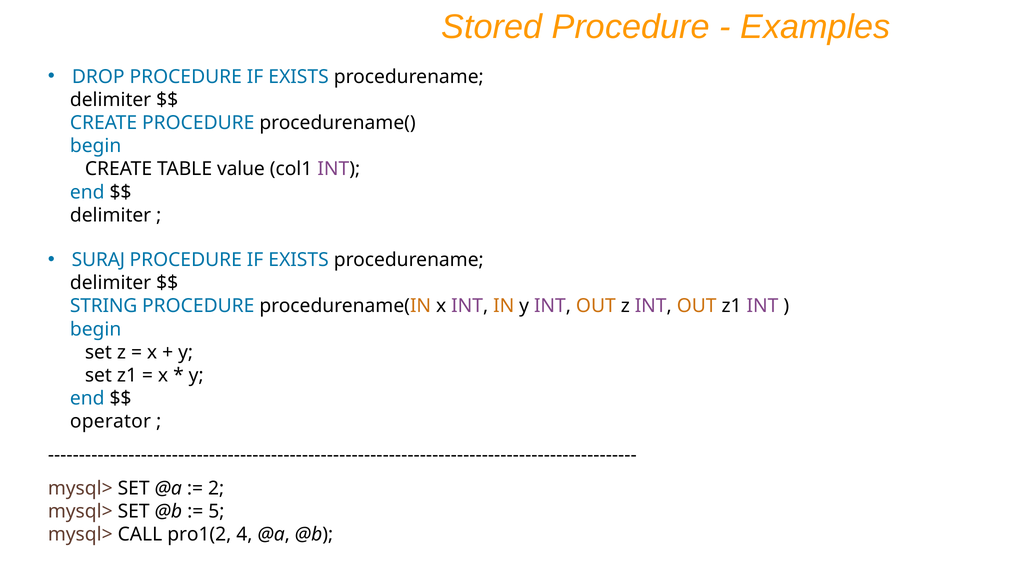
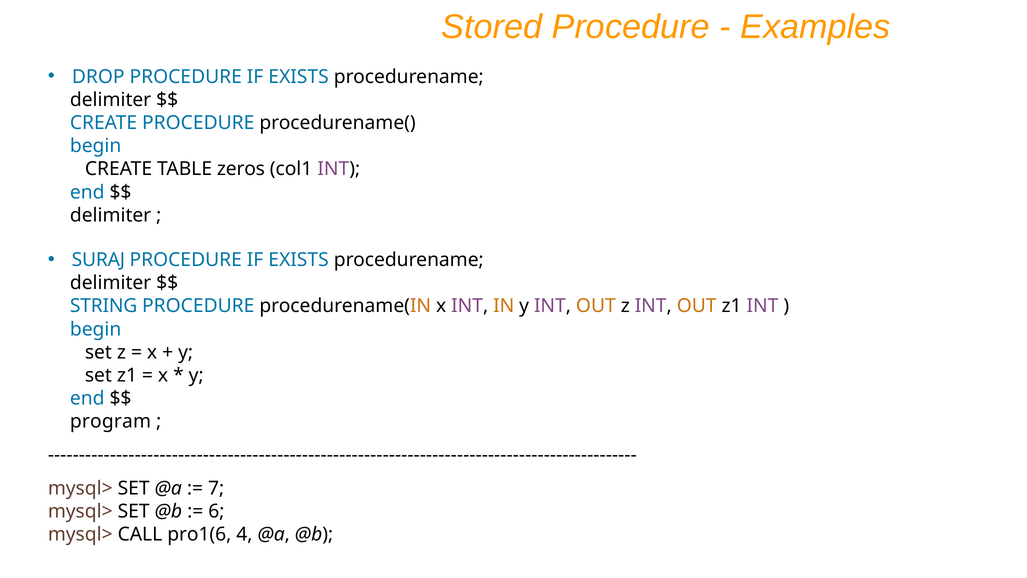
value: value -> zeros (241, 169)
operator: operator -> program (110, 421)
2: 2 -> 7 (216, 488)
5: 5 -> 6 (216, 511)
pro1(2: pro1(2 -> pro1(6 (199, 534)
